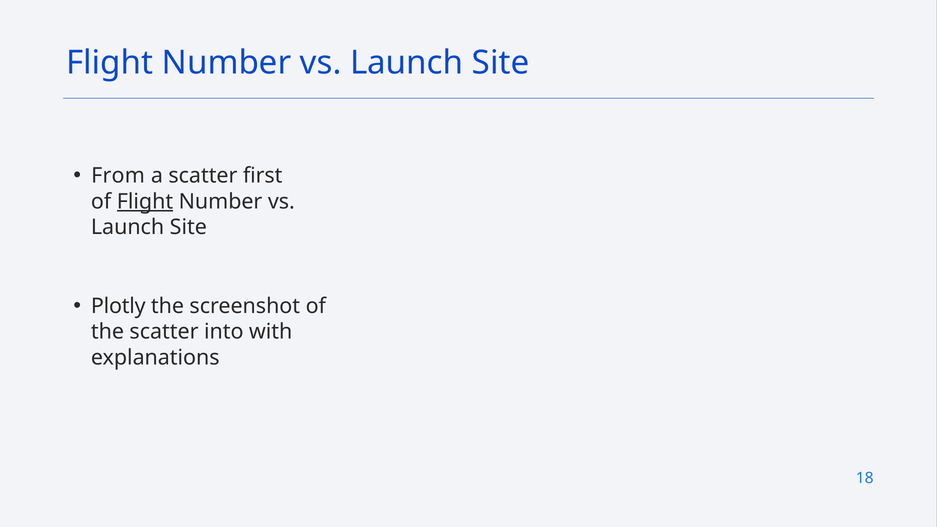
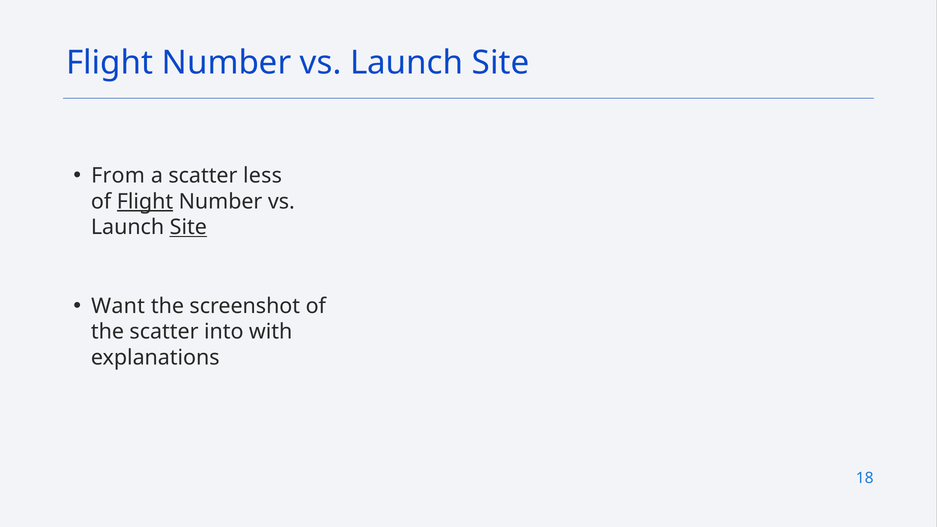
first: first -> less (263, 176)
Site underline: none -> present (188, 227)
Plotly: Plotly -> Want (118, 306)
